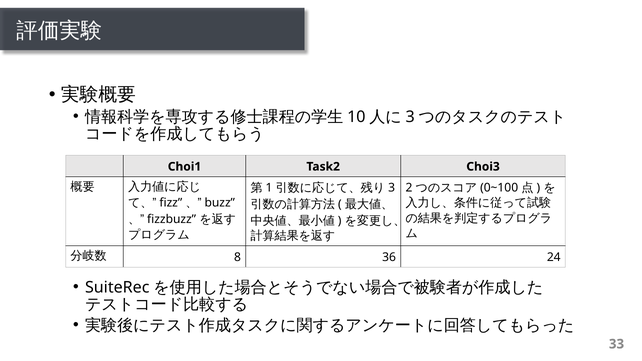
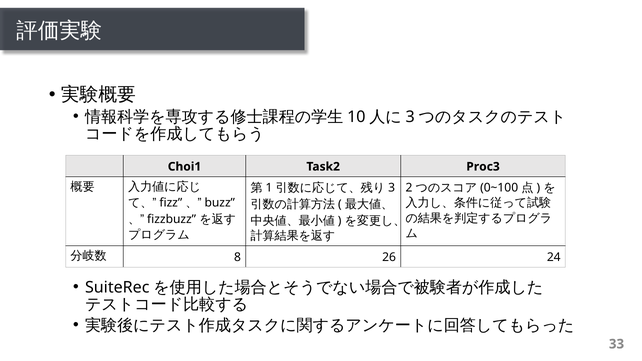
Choi3: Choi3 -> Proc3 (483, 167)
36: 36 -> 26 (389, 257)
